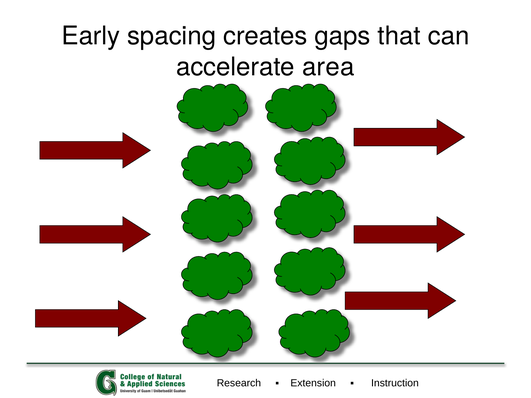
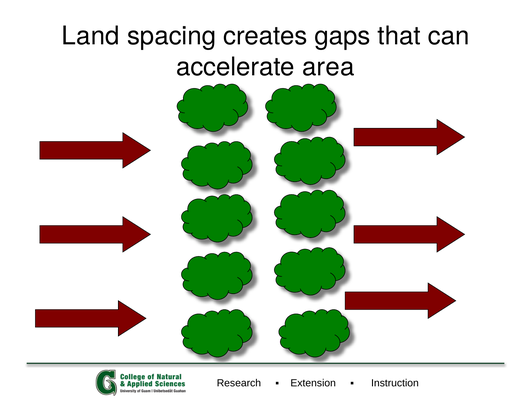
Early: Early -> Land (91, 36)
